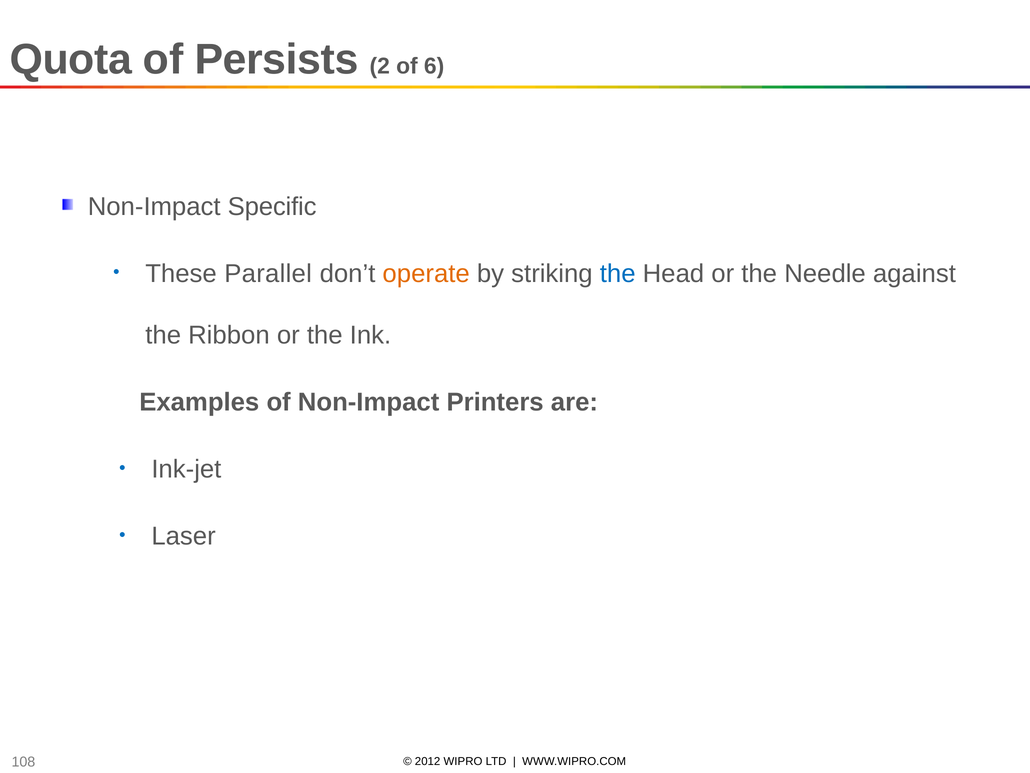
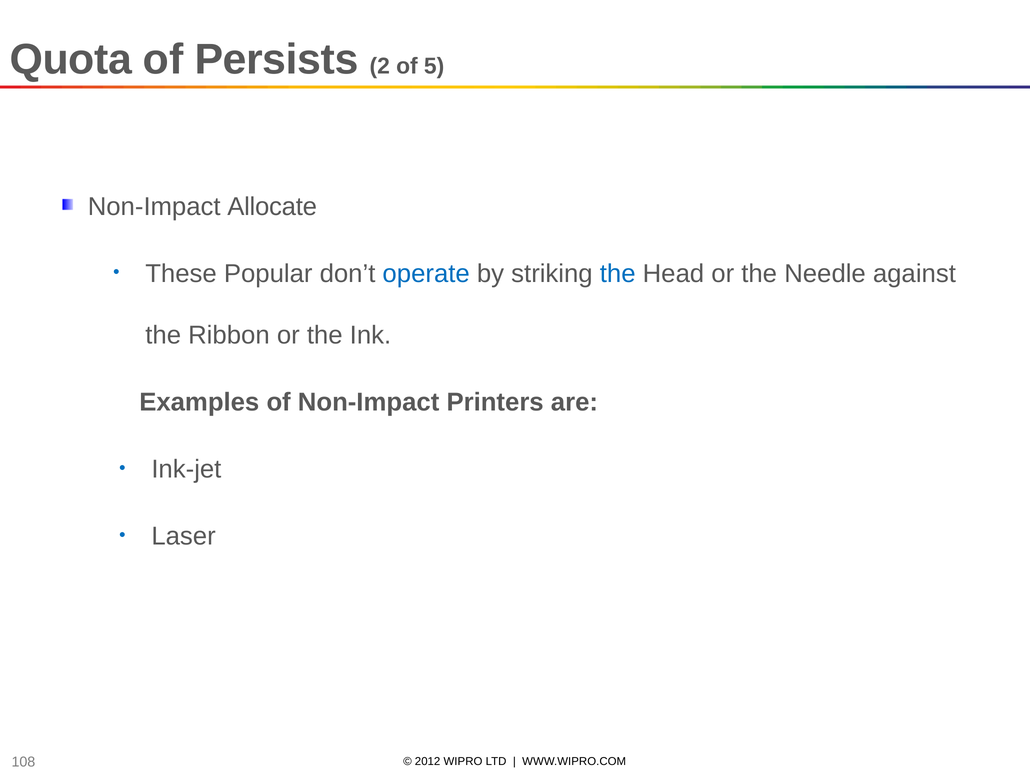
6: 6 -> 5 (434, 66)
Specific: Specific -> Allocate (272, 206)
Parallel: Parallel -> Popular (268, 273)
operate colour: orange -> blue (426, 273)
